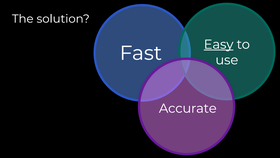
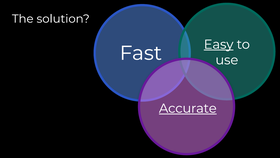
Accurate underline: none -> present (188, 108)
